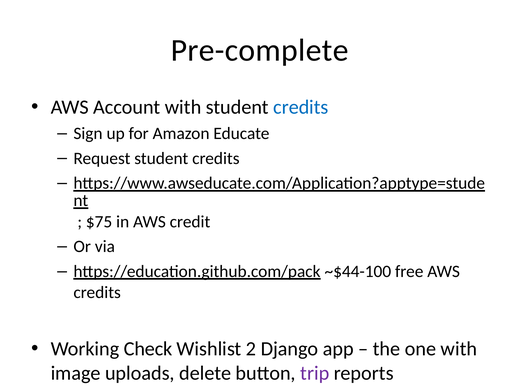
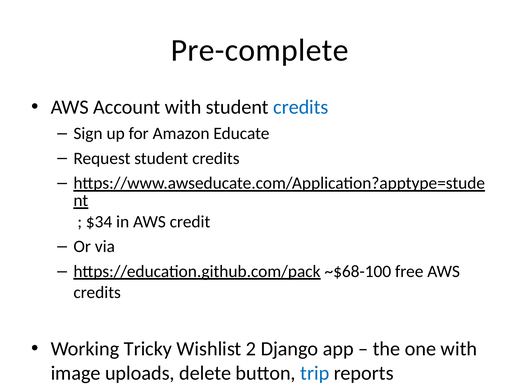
$75: $75 -> $34 (99, 222)
~$44-100: ~$44-100 -> ~$68-100 (358, 271)
Check: Check -> Tricky (148, 349)
trip colour: purple -> blue (315, 373)
